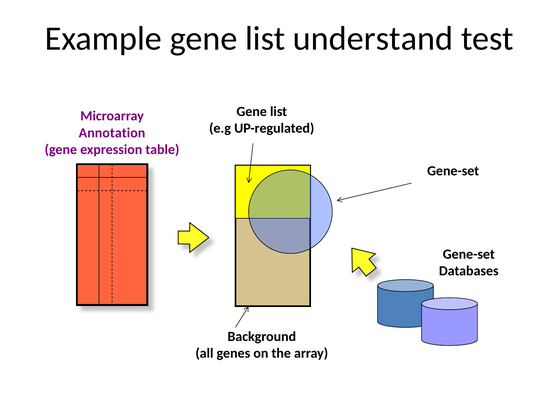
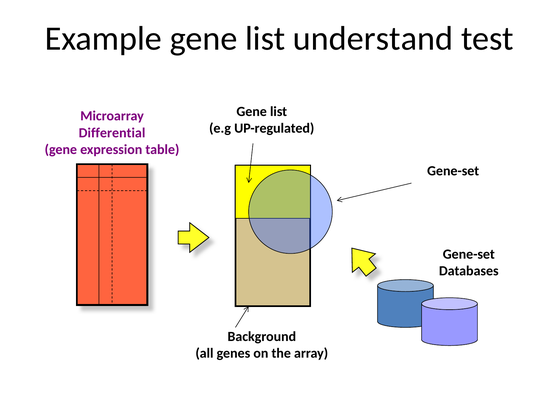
Annotation: Annotation -> Differential (112, 133)
